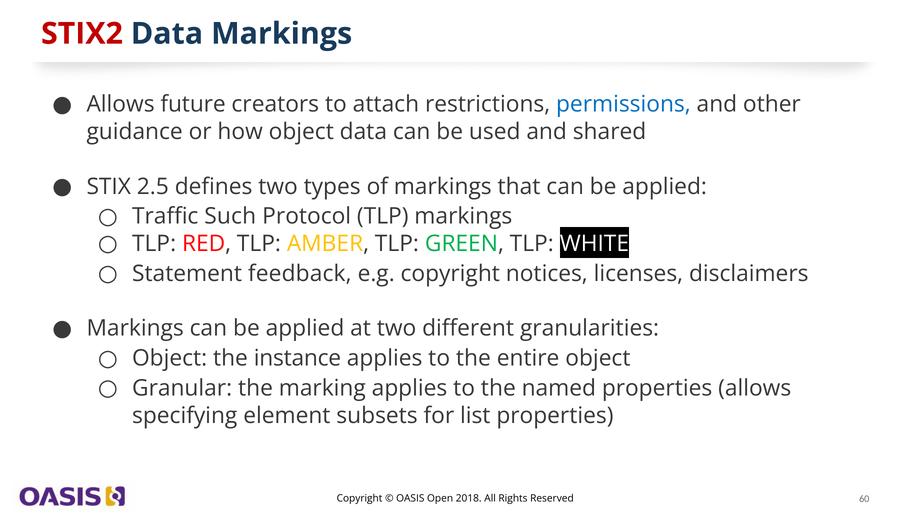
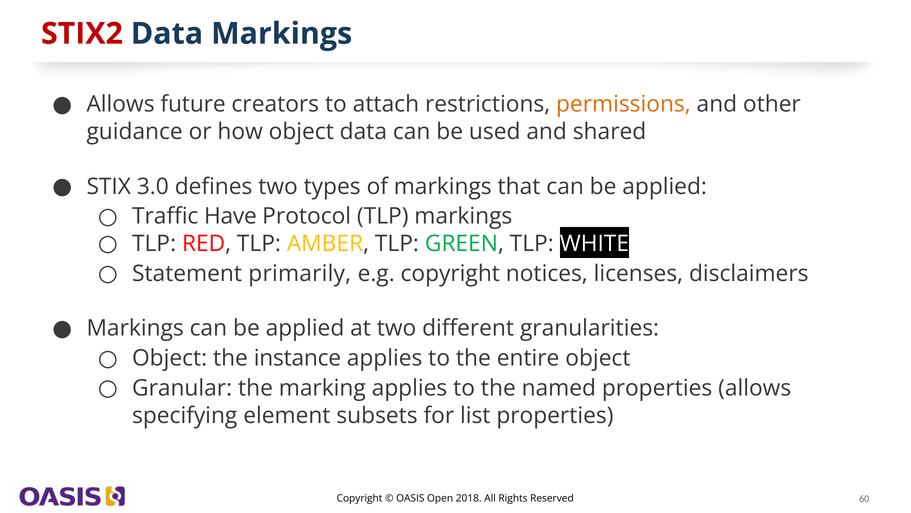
permissions colour: blue -> orange (623, 104)
2.5: 2.5 -> 3.0 (153, 186)
Such: Such -> Have (230, 216)
feedback: feedback -> primarily (300, 273)
